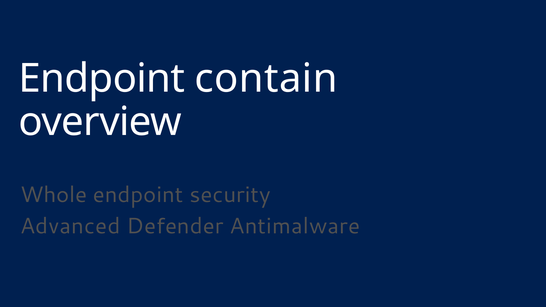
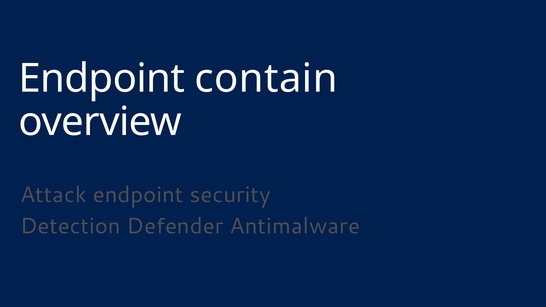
Whole: Whole -> Attack (53, 195)
Advanced: Advanced -> Detection (70, 226)
